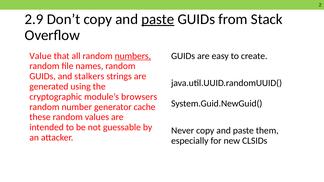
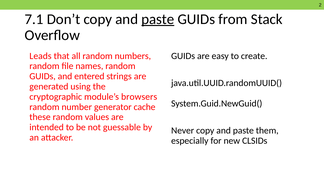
2.9: 2.9 -> 7.1 (34, 19)
Value: Value -> Leads (40, 56)
numbers underline: present -> none (133, 56)
stalkers: stalkers -> entered (89, 76)
